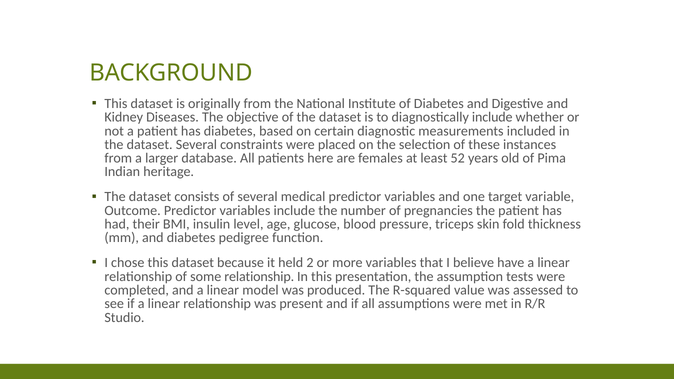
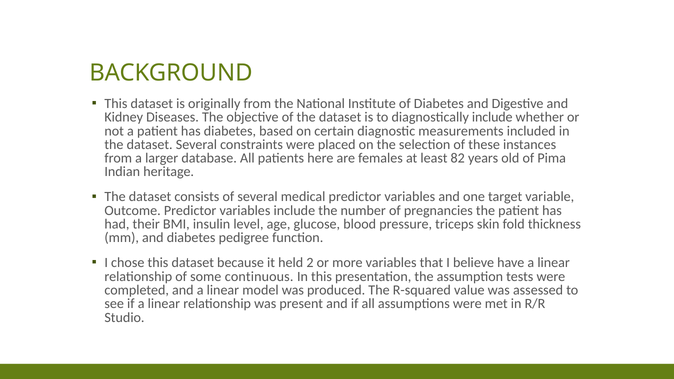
52: 52 -> 82 (458, 158)
some relationship: relationship -> continuous (259, 277)
